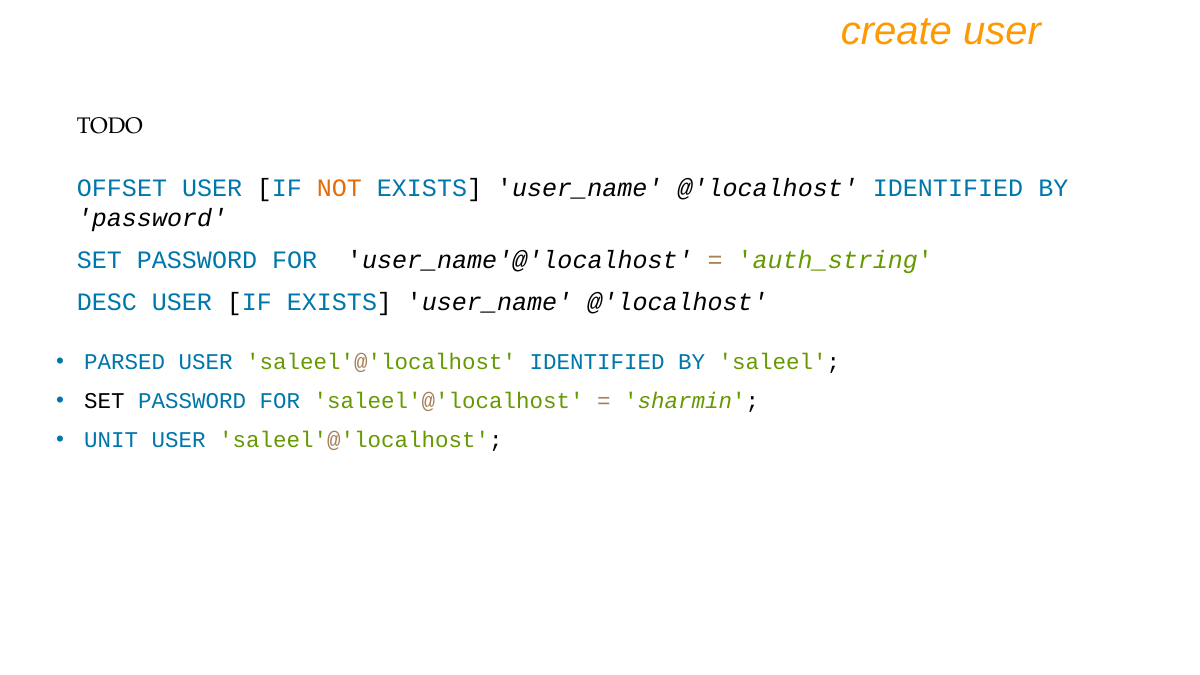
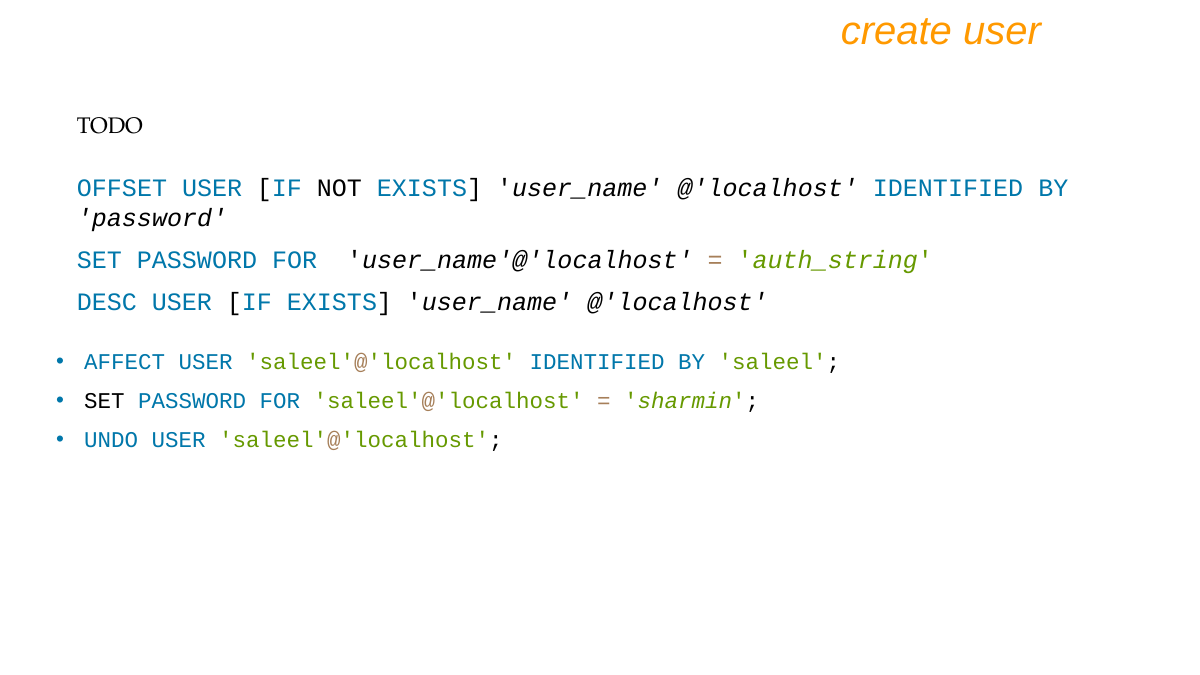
NOT colour: orange -> black (339, 189)
PARSED: PARSED -> AFFECT (125, 362)
UNIT: UNIT -> UNDO (111, 440)
